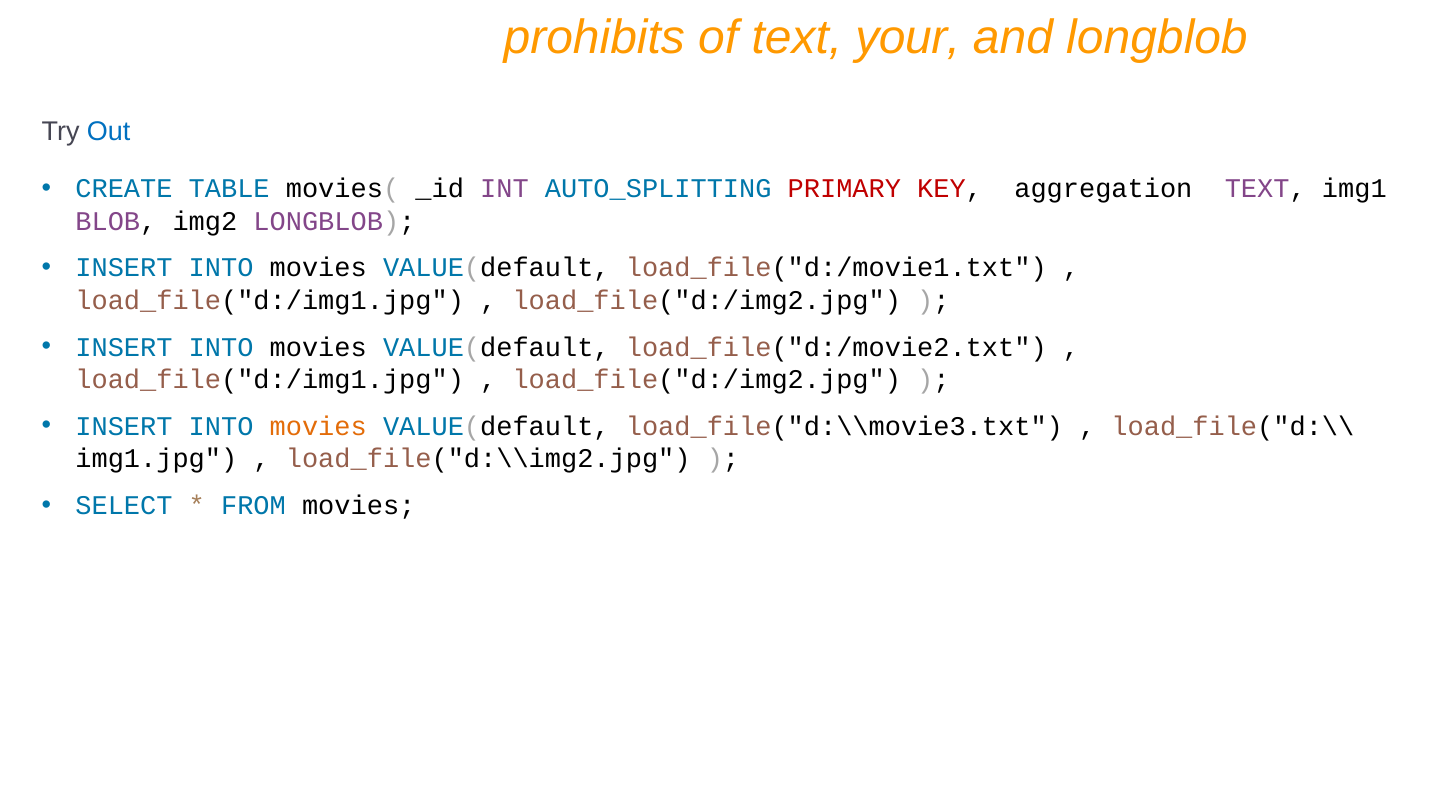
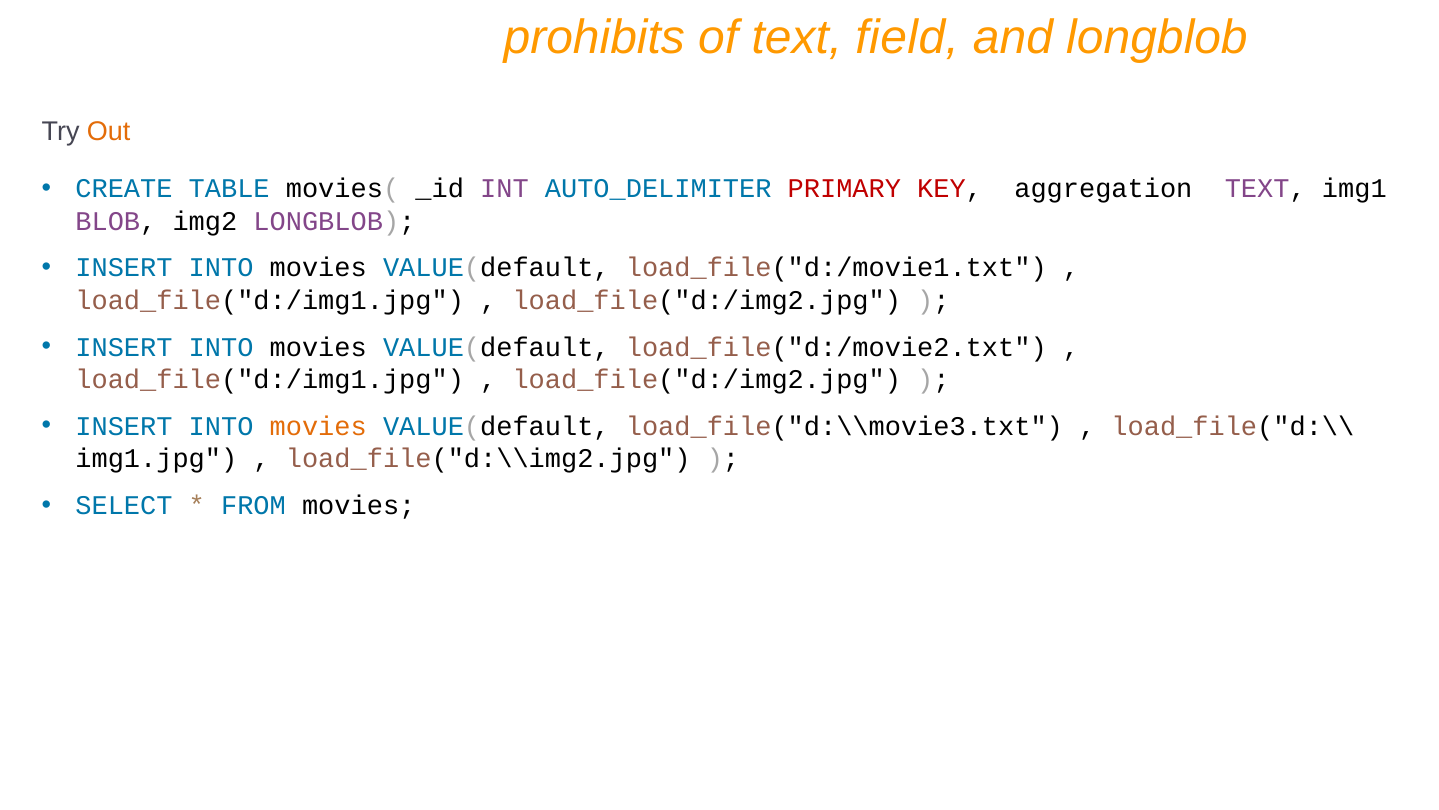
your: your -> field (907, 37)
Out colour: blue -> orange (109, 131)
AUTO_SPLITTING: AUTO_SPLITTING -> AUTO_DELIMITER (658, 189)
